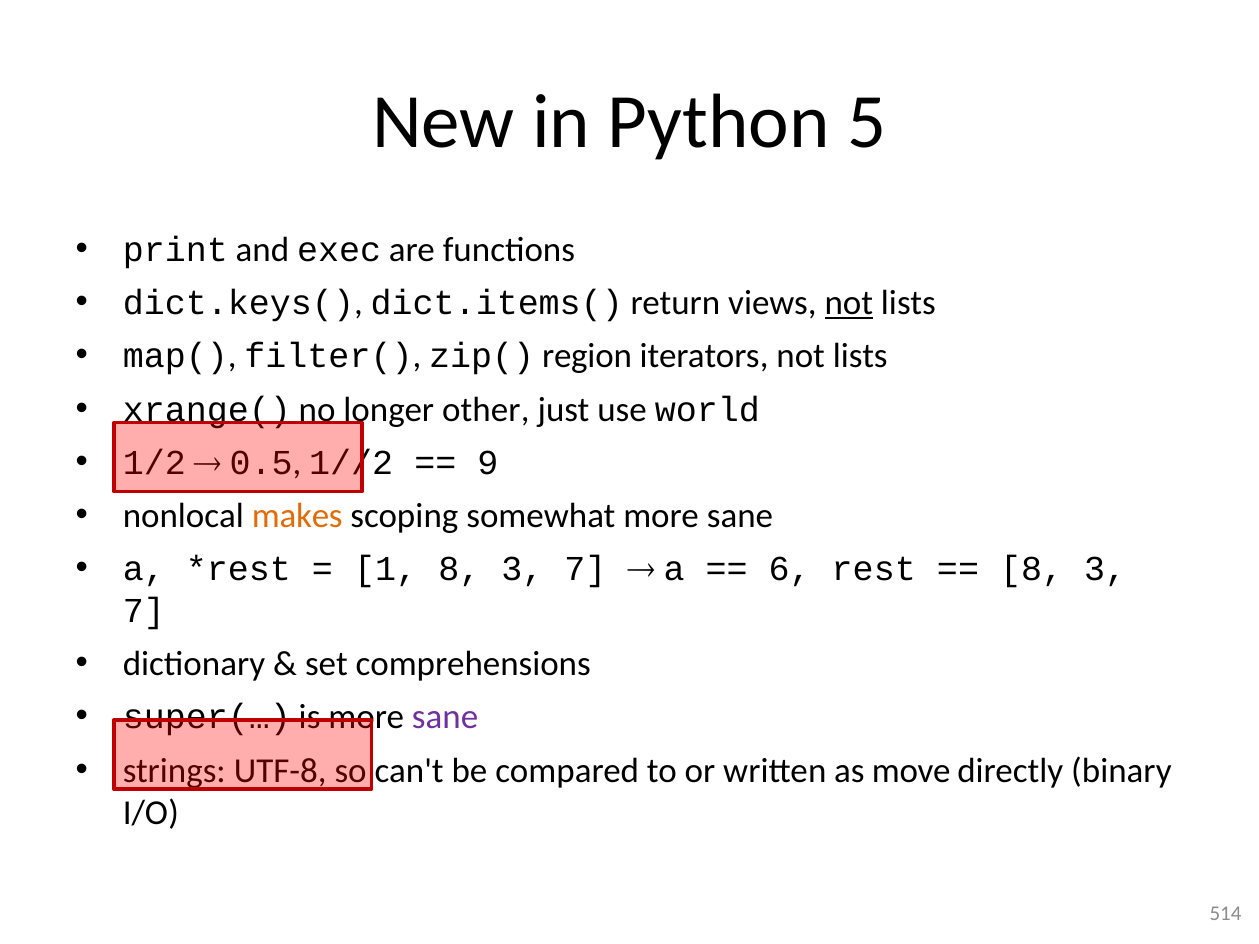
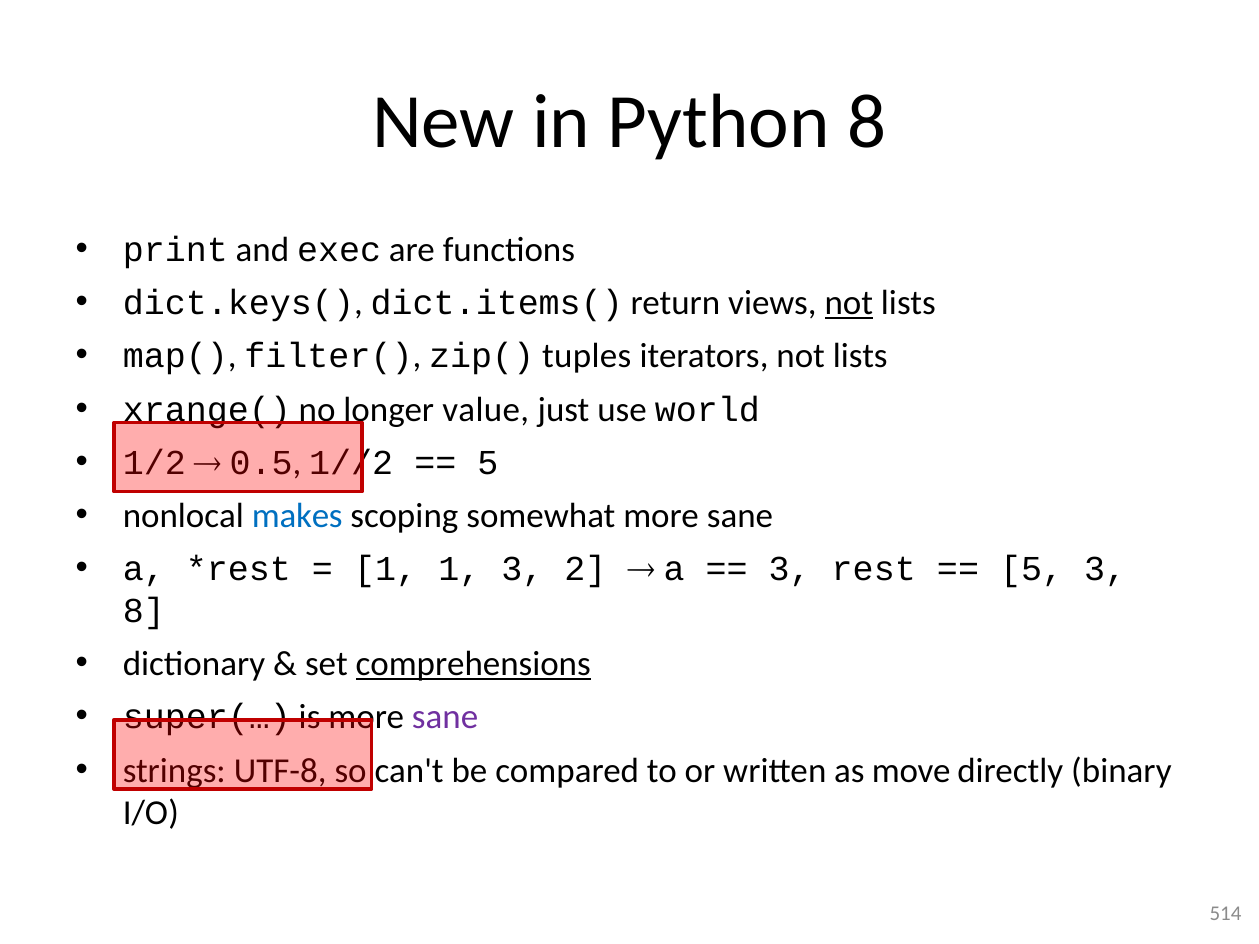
Python 5: 5 -> 8 (867, 122)
region: region -> tuples (587, 356)
other: other -> value (486, 410)
9: 9 -> 5 (488, 463)
makes colour: orange -> blue (297, 516)
1 8: 8 -> 1 (459, 569)
7: 7 -> 2 (585, 569)
6: 6 -> 3 (790, 569)
8: 8 -> 5 (1032, 569)
7: 7 -> 8 (144, 611)
comprehensions underline: none -> present (473, 664)
